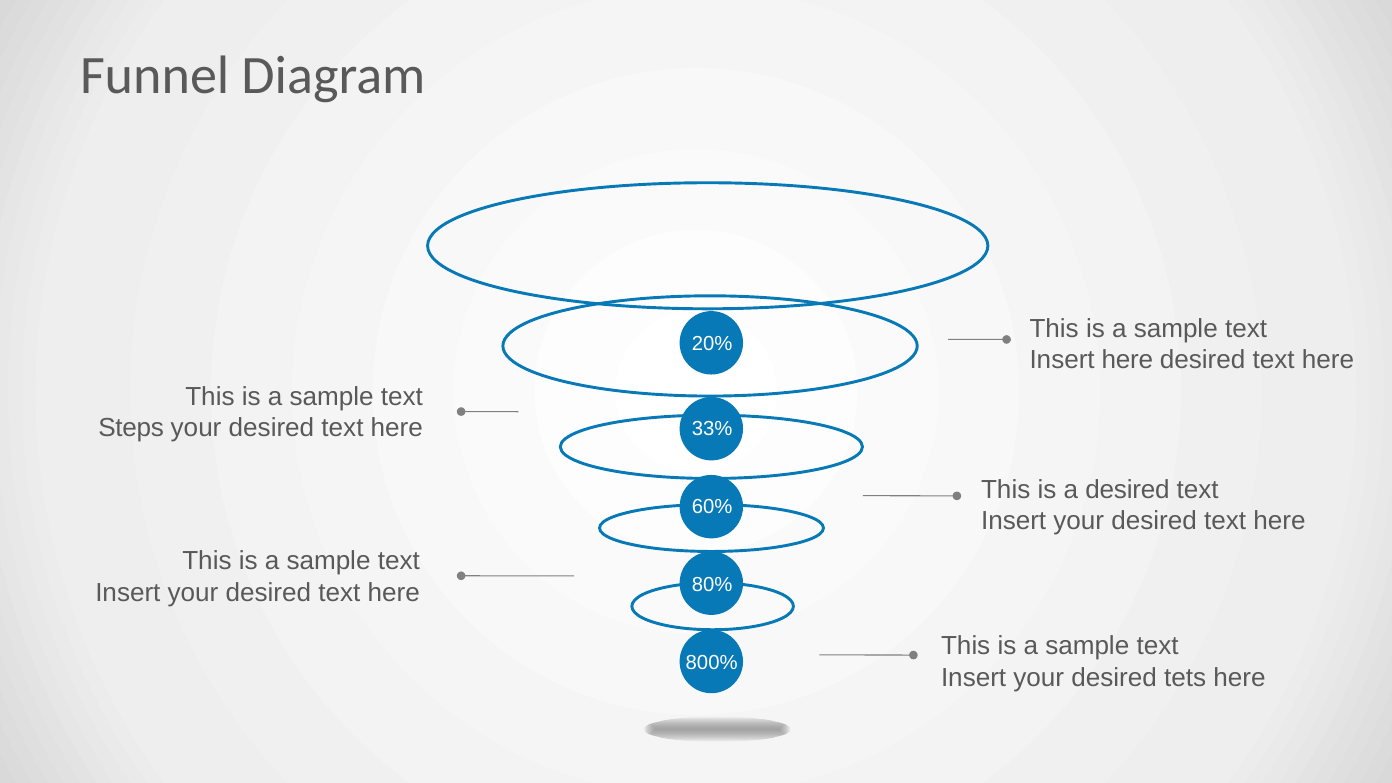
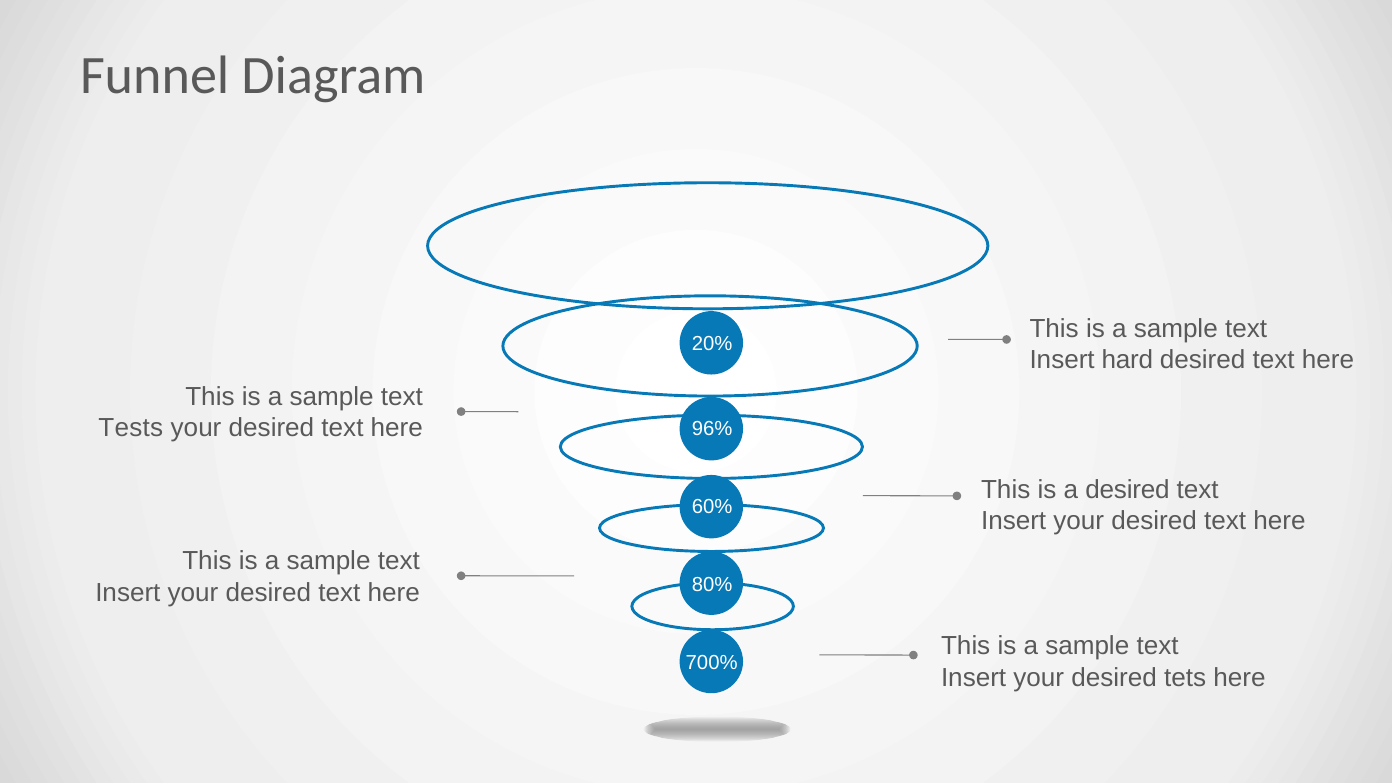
Insert here: here -> hard (1127, 360)
Steps: Steps -> Tests (131, 428)
33%: 33% -> 96% (712, 429)
800%: 800% -> 700% (712, 663)
